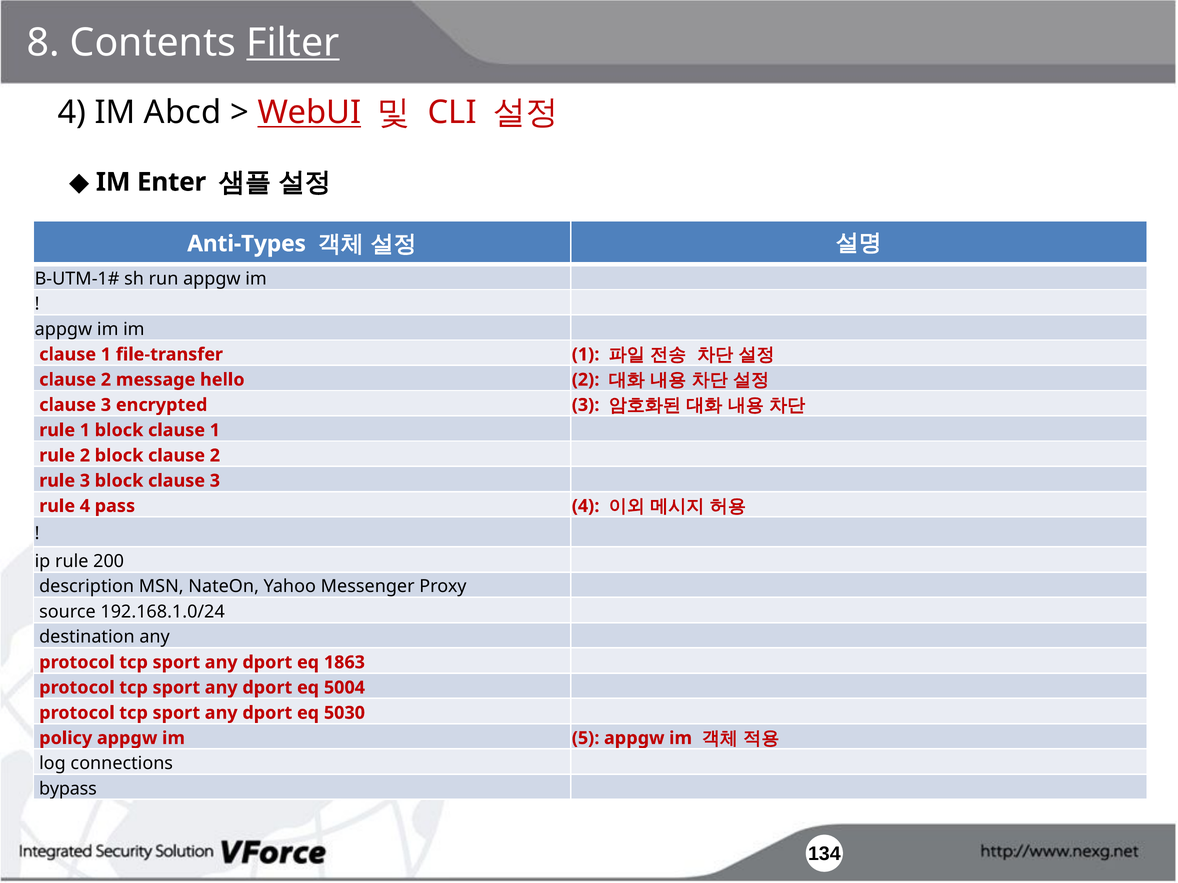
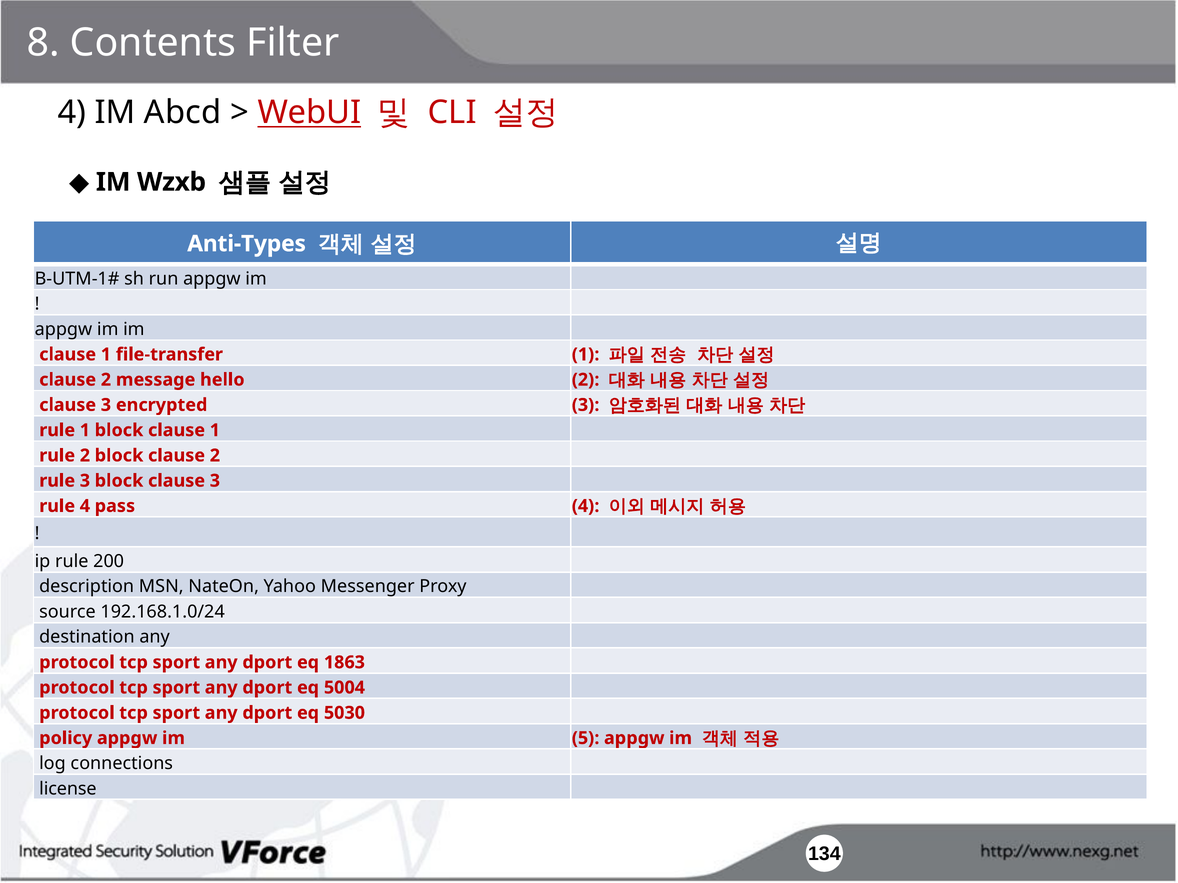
Filter underline: present -> none (293, 43)
Enter: Enter -> Wzxb (172, 182)
bypass: bypass -> license (68, 789)
